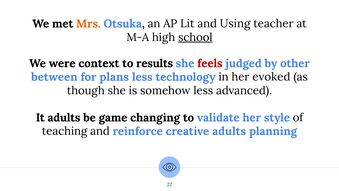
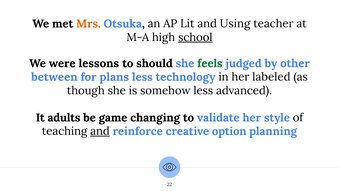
context: context -> lessons (99, 63)
results: results -> should (154, 63)
feels colour: red -> green (210, 63)
evoked: evoked -> labeled (271, 77)
and underline: none -> present (100, 131)
creative adults: adults -> option (229, 131)
